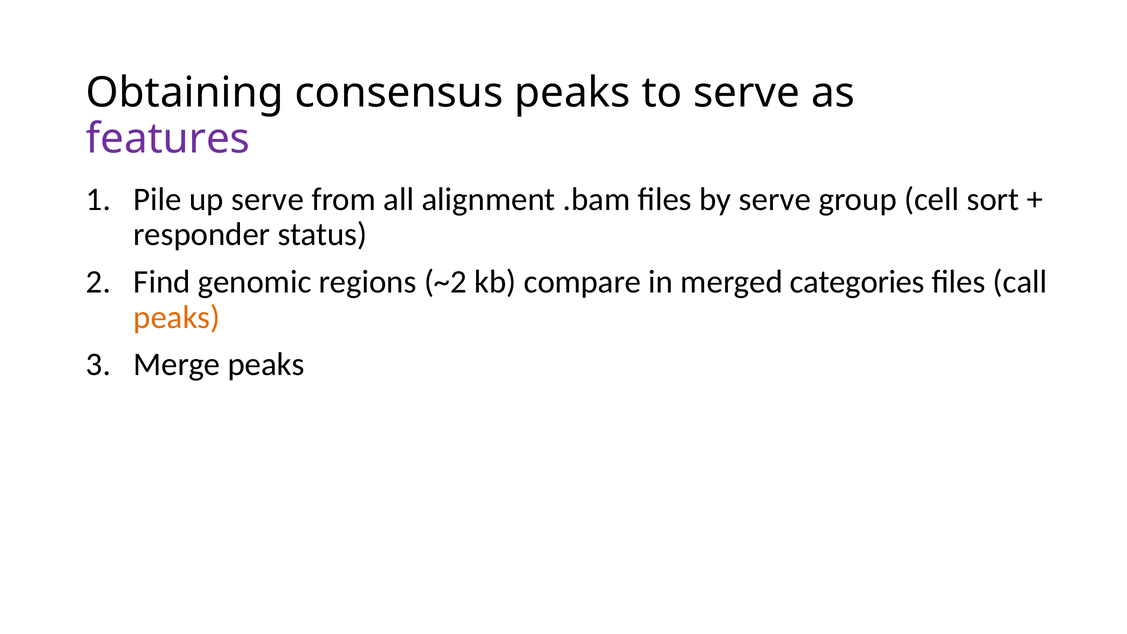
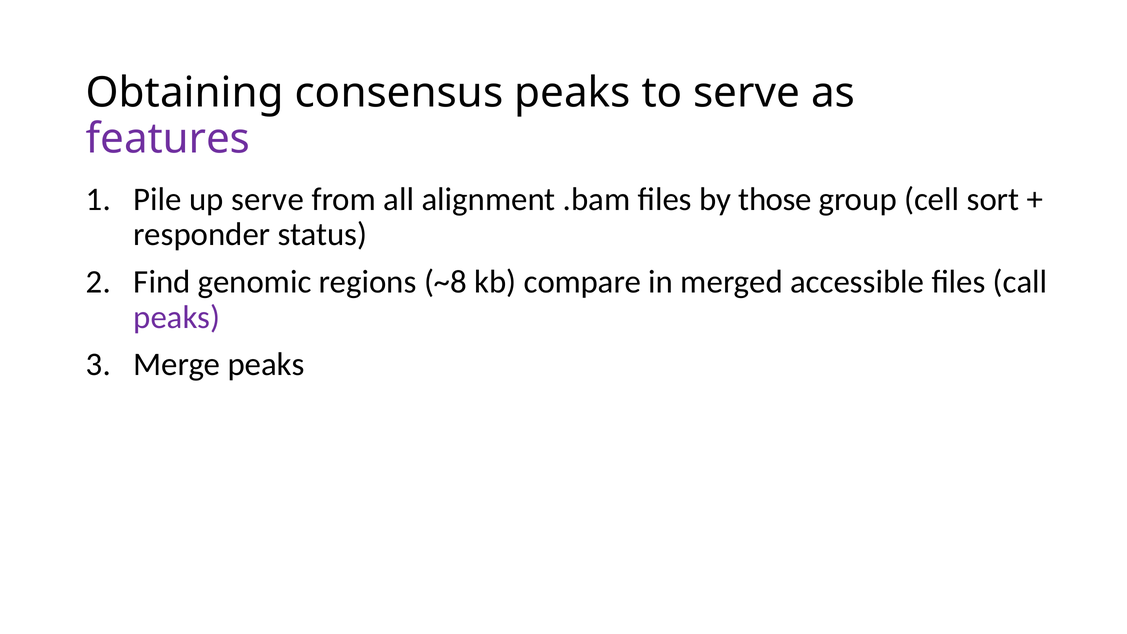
by serve: serve -> those (775, 199)
~2: ~2 -> ~8 (445, 282)
categories: categories -> accessible (857, 282)
peaks colour: orange -> purple (177, 317)
